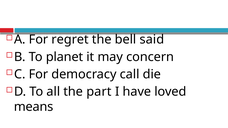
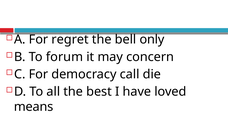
said: said -> only (152, 40)
planet: planet -> forum (64, 57)
part: part -> best (99, 92)
